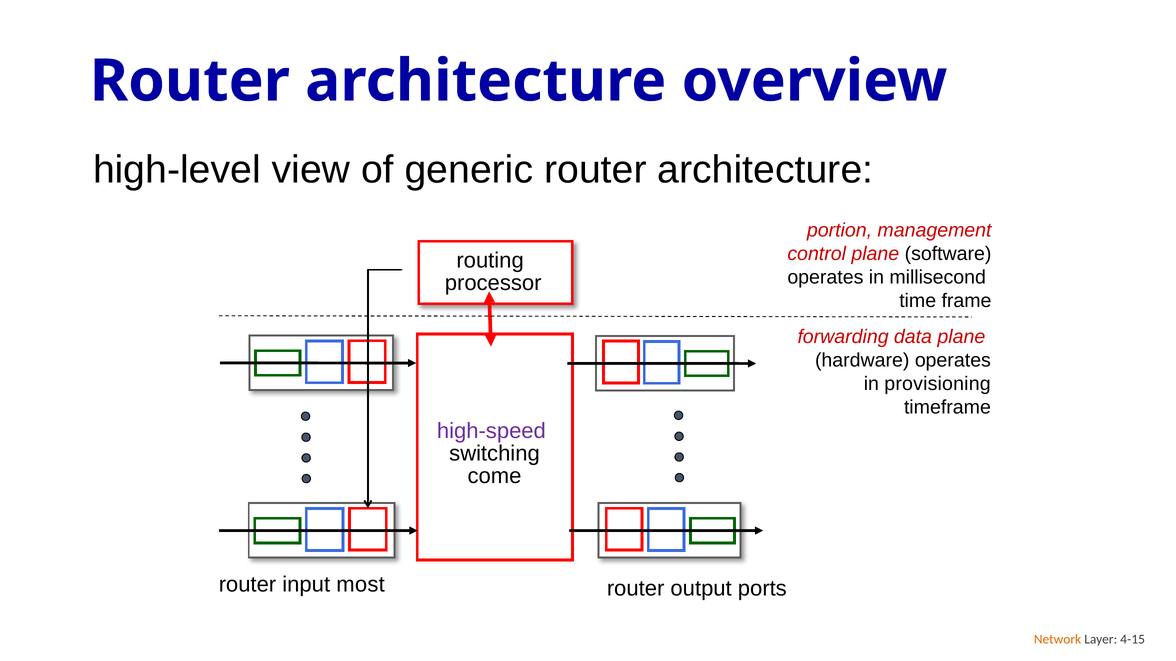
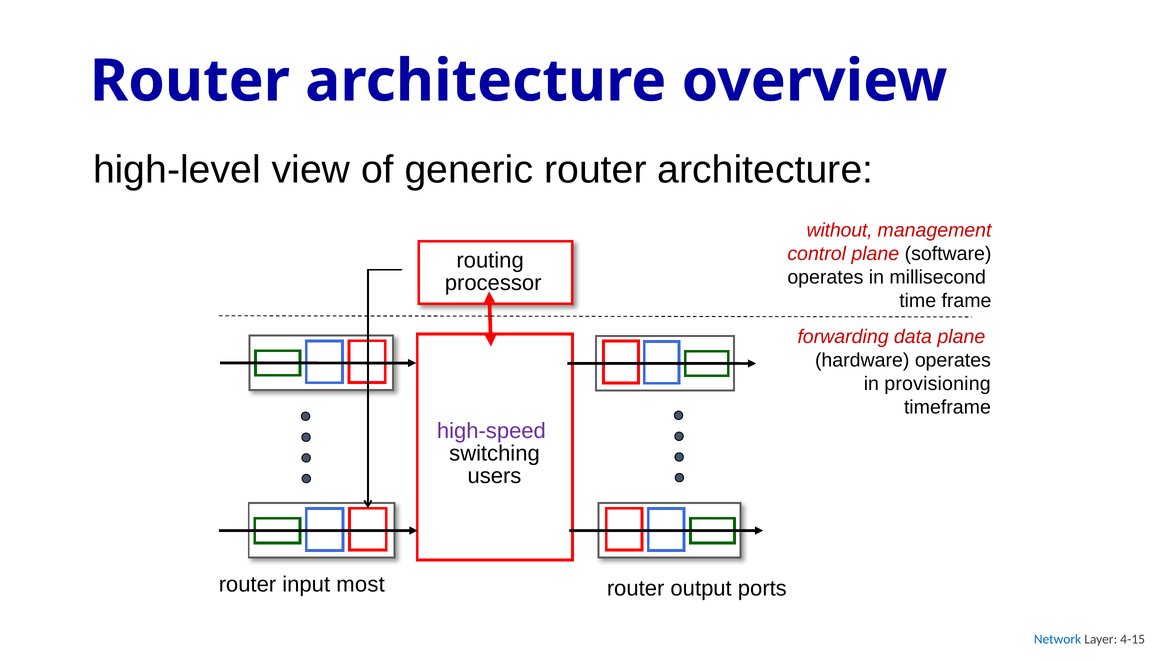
portion: portion -> without (840, 230)
come: come -> users (494, 476)
Network colour: orange -> blue (1058, 640)
